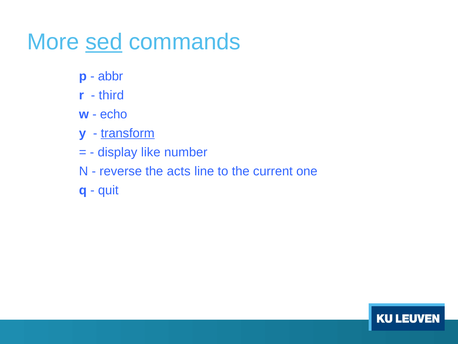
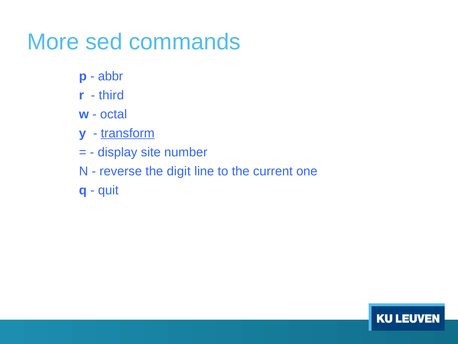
sed underline: present -> none (104, 42)
echo: echo -> octal (114, 114)
like: like -> site (151, 152)
acts: acts -> digit (179, 171)
